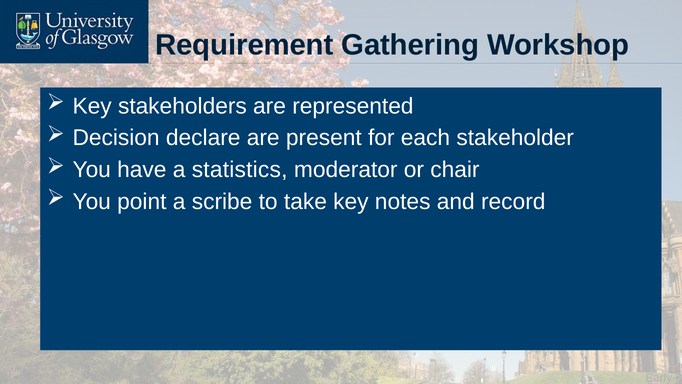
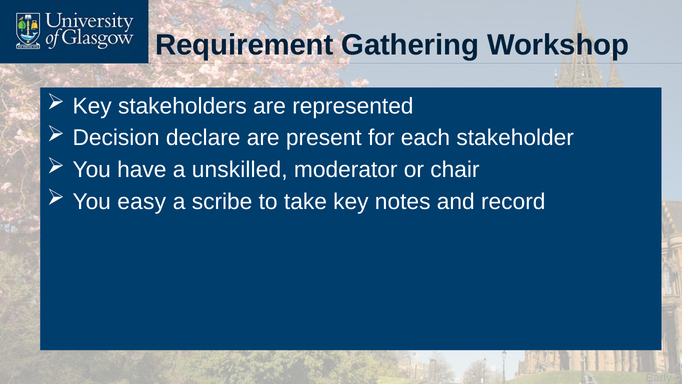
statistics: statistics -> unskilled (240, 170)
point: point -> easy (142, 201)
